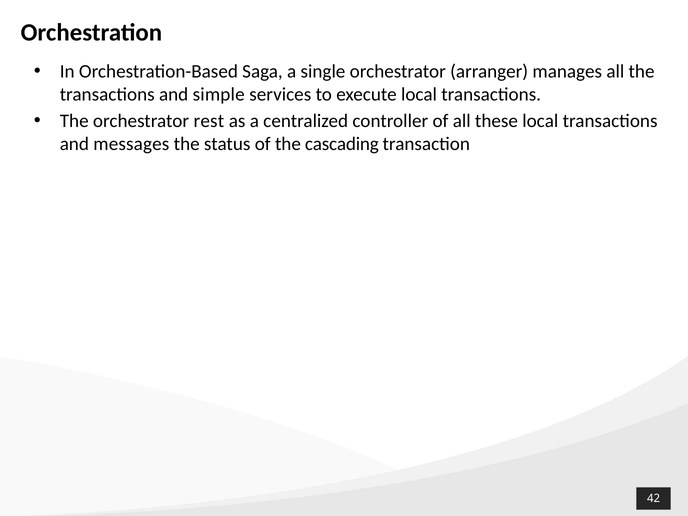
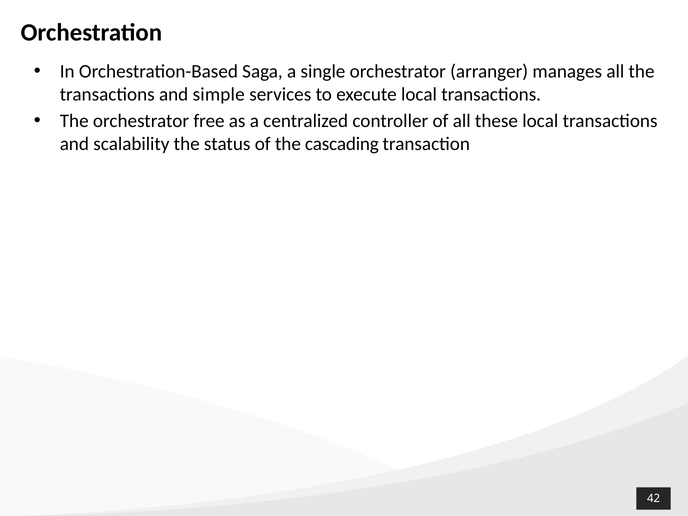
rest: rest -> free (209, 121)
messages: messages -> scalability (131, 144)
